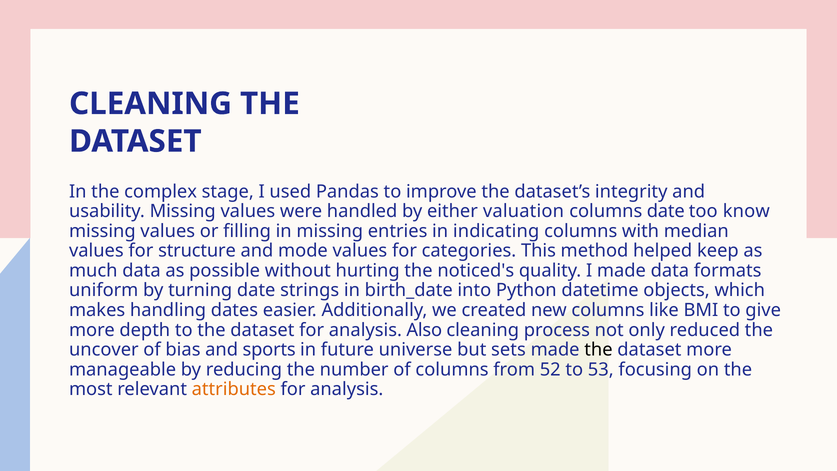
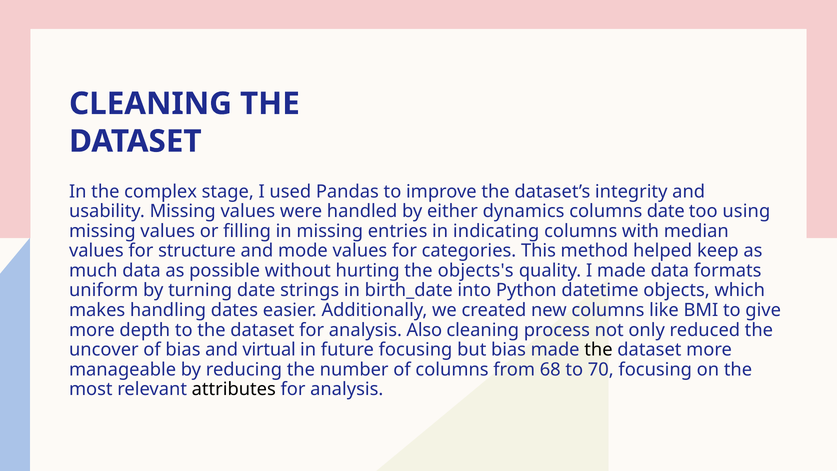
valuation: valuation -> dynamics (524, 211)
know: know -> using (746, 211)
noticed's: noticed's -> objects's (476, 271)
sports: sports -> virtual (269, 350)
future universe: universe -> focusing (416, 350)
but sets: sets -> bias (508, 350)
52: 52 -> 68 (550, 369)
53: 53 -> 70 (601, 369)
attributes colour: orange -> black (234, 389)
